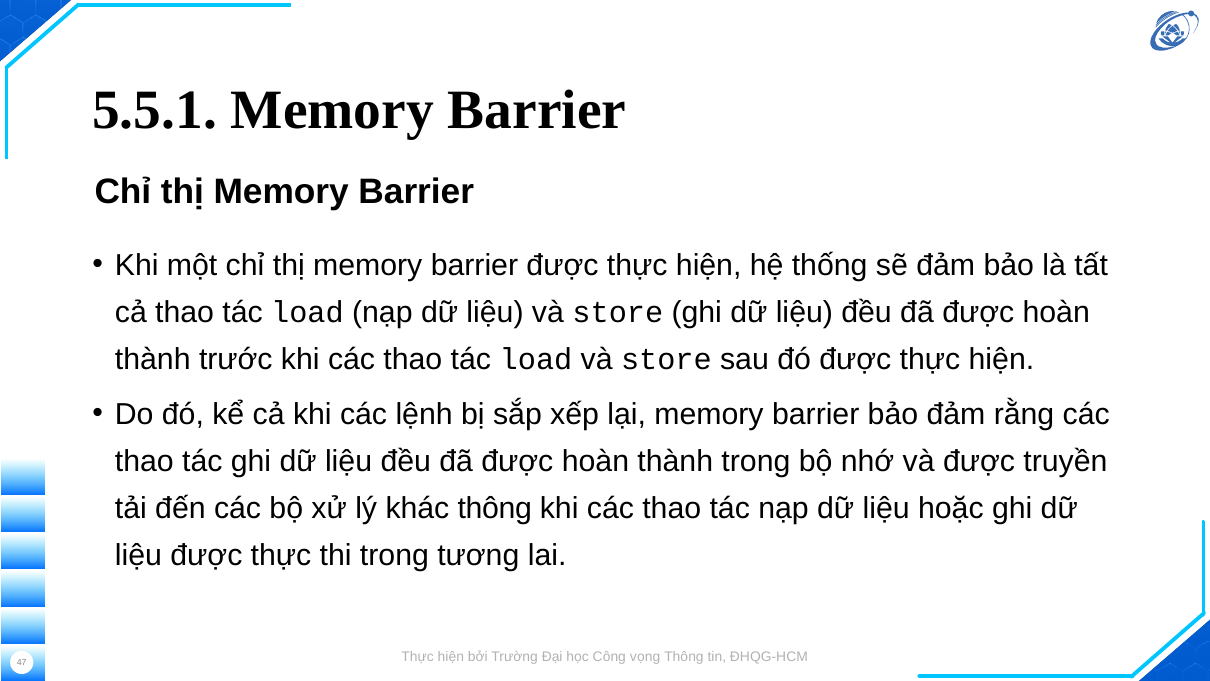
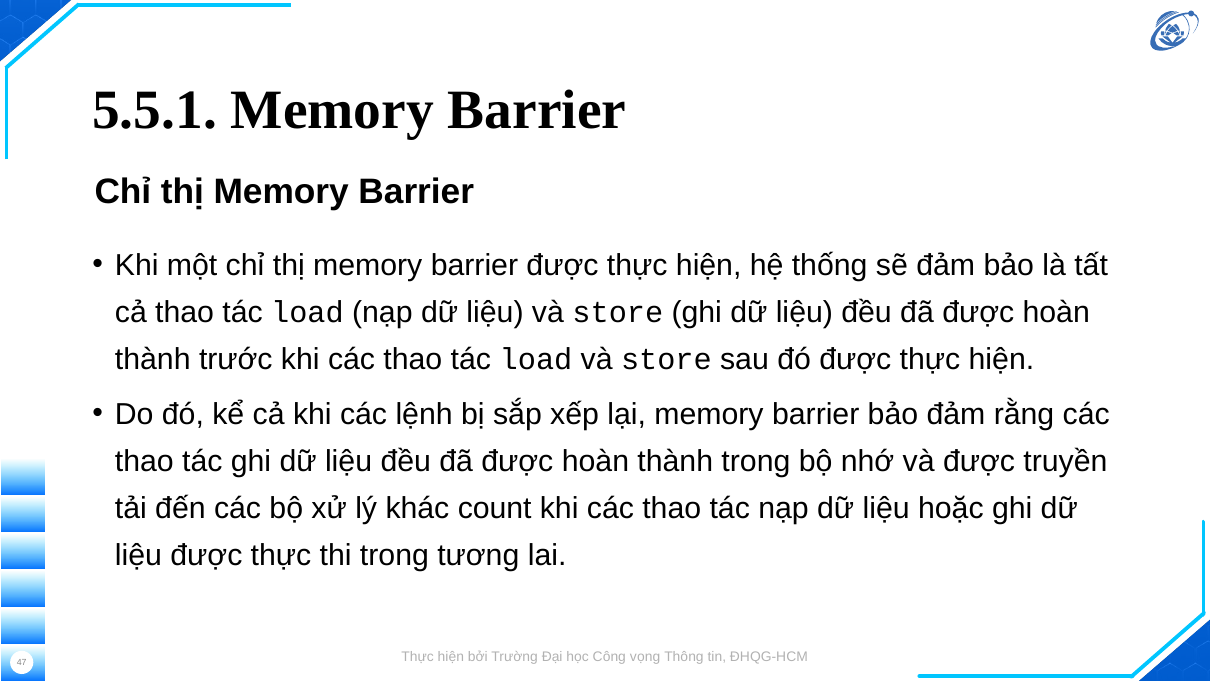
khác thông: thông -> count (495, 508)
